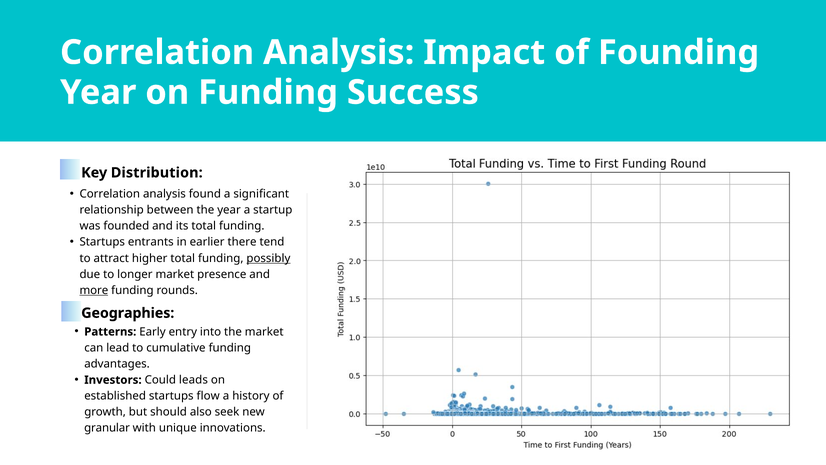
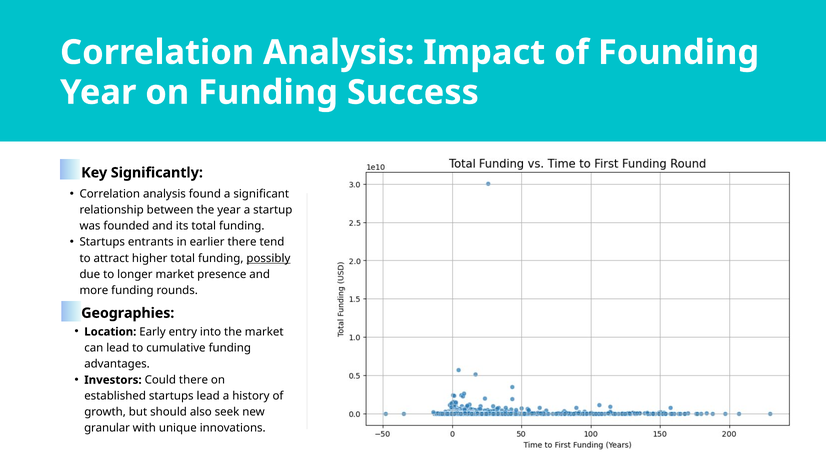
Distribution: Distribution -> Significantly (157, 173)
more underline: present -> none (94, 290)
Patterns: Patterns -> Location (110, 331)
Could leads: leads -> there (193, 380)
startups flow: flow -> lead (208, 396)
